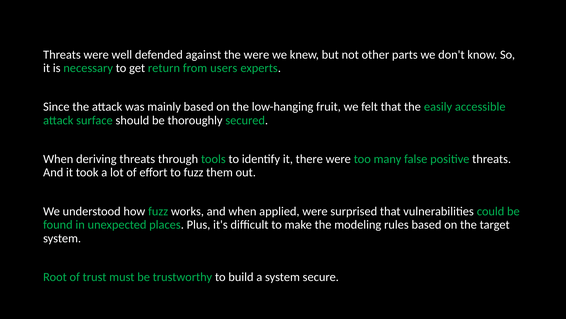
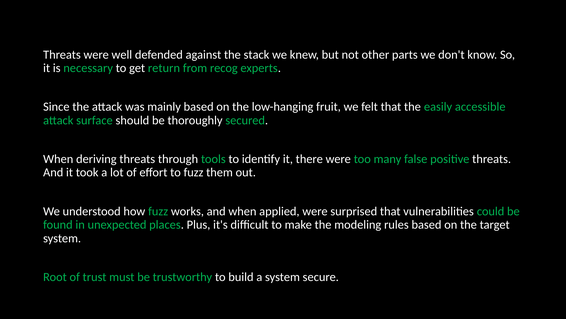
the were: were -> stack (256, 54)
users: users -> recog (224, 68)
